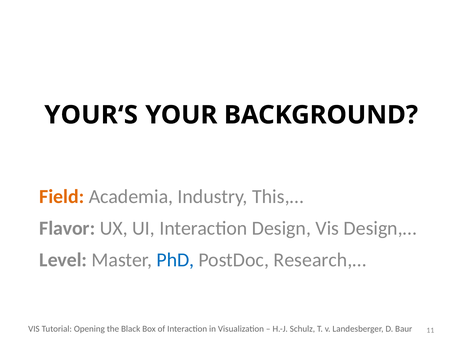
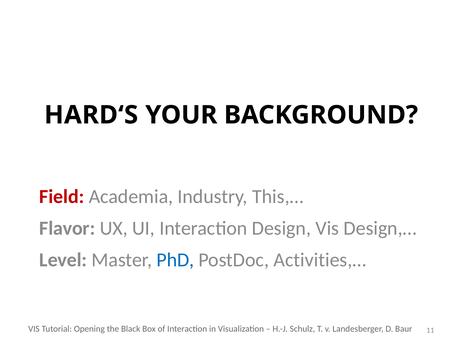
YOUR‘S: YOUR‘S -> HARD‘S (91, 115)
Field colour: orange -> red (62, 197)
Research,…: Research,… -> Activities,… (320, 260)
